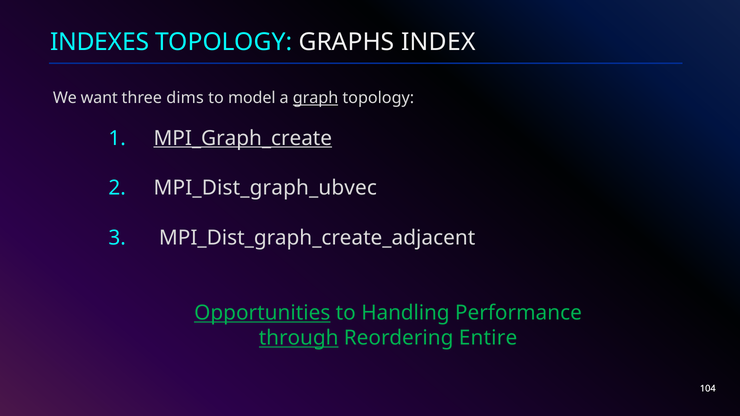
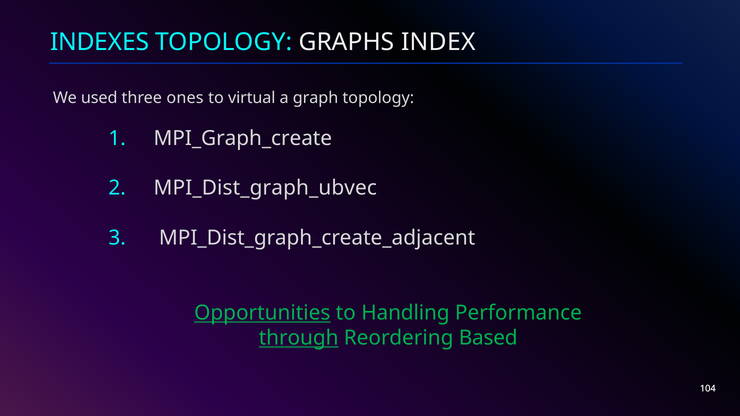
want: want -> used (99, 98)
dims: dims -> ones (185, 98)
model: model -> virtual (252, 98)
graph underline: present -> none (316, 98)
MPI_Graph_create underline: present -> none (243, 138)
Entire: Entire -> Based (488, 338)
